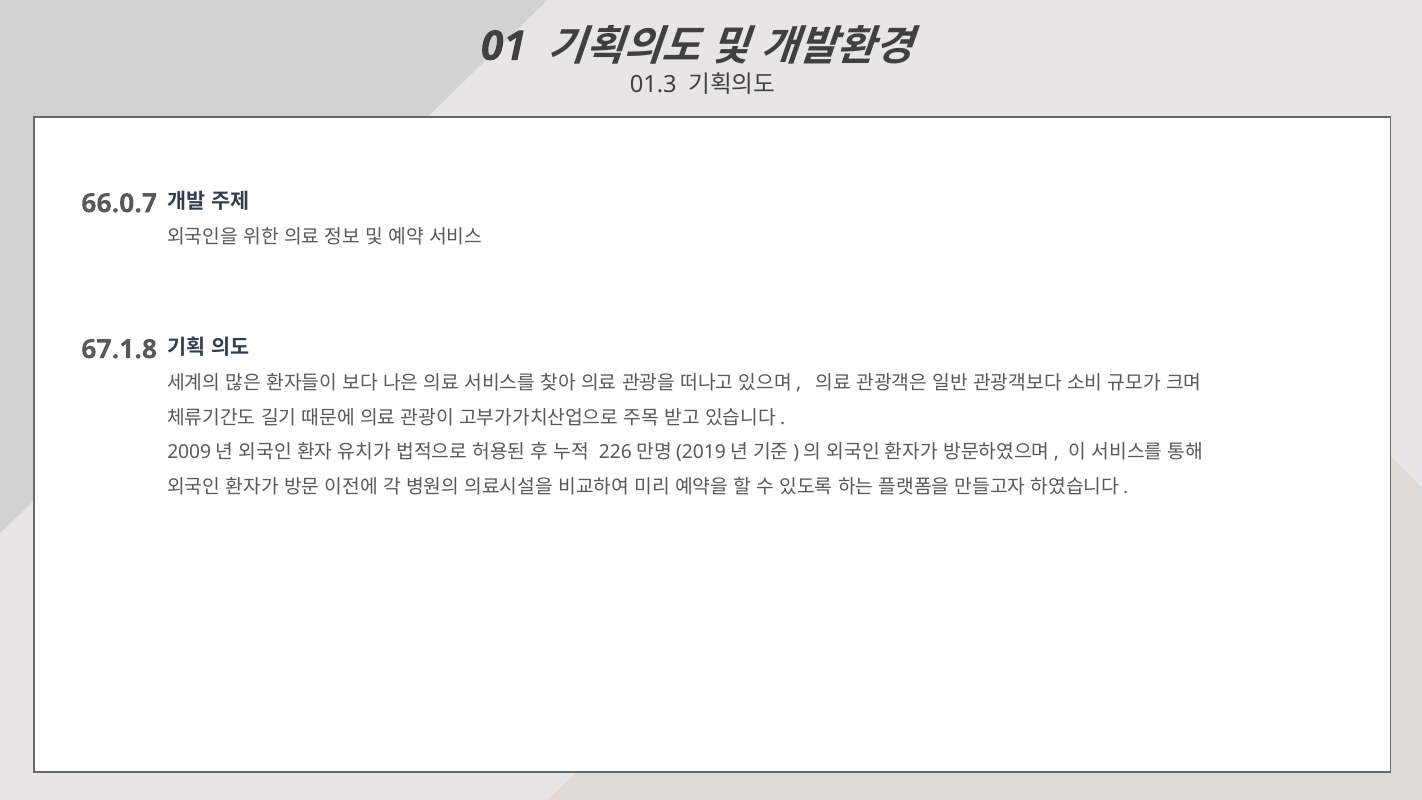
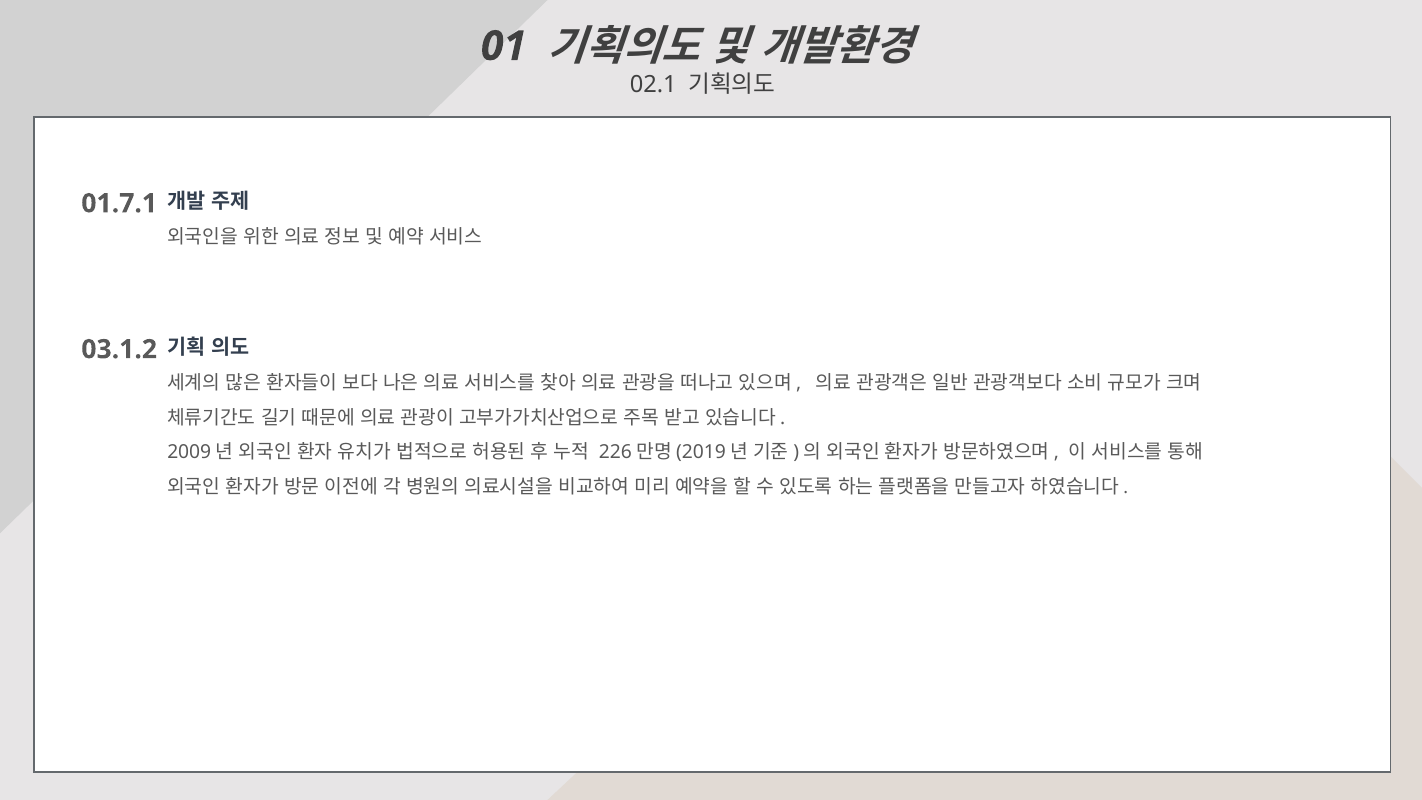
01.3: 01.3 -> 02.1 (653, 84)
66.0.7: 66.0.7 -> 01.7.1 (119, 203)
67.1.8: 67.1.8 -> 03.1.2 (119, 349)
